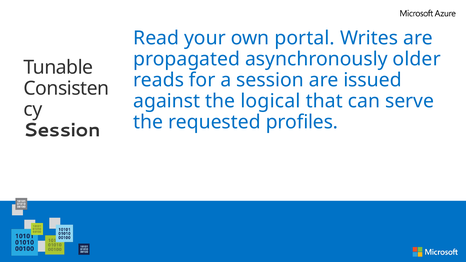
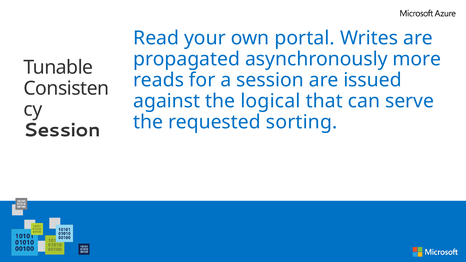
older: older -> more (417, 59)
profiles: profiles -> sorting (302, 122)
